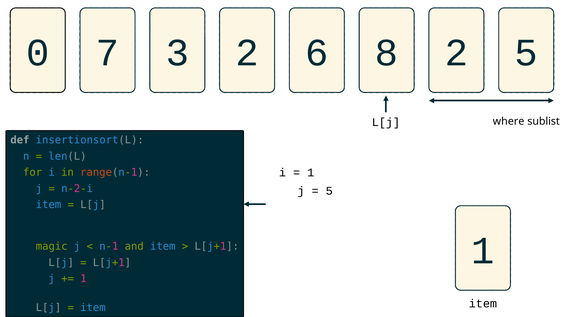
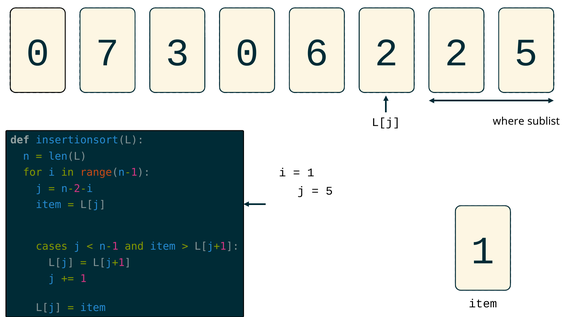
3 2: 2 -> 0 (247, 53)
6 8: 8 -> 2 (387, 53)
magic: magic -> cases (52, 247)
